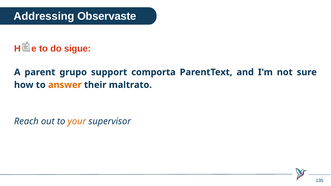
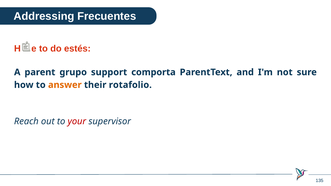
Observaste: Observaste -> Frecuentes (107, 16)
sigue: sigue -> estés (77, 49)
maltrato: maltrato -> rotafolio (130, 85)
your colour: orange -> red (77, 121)
